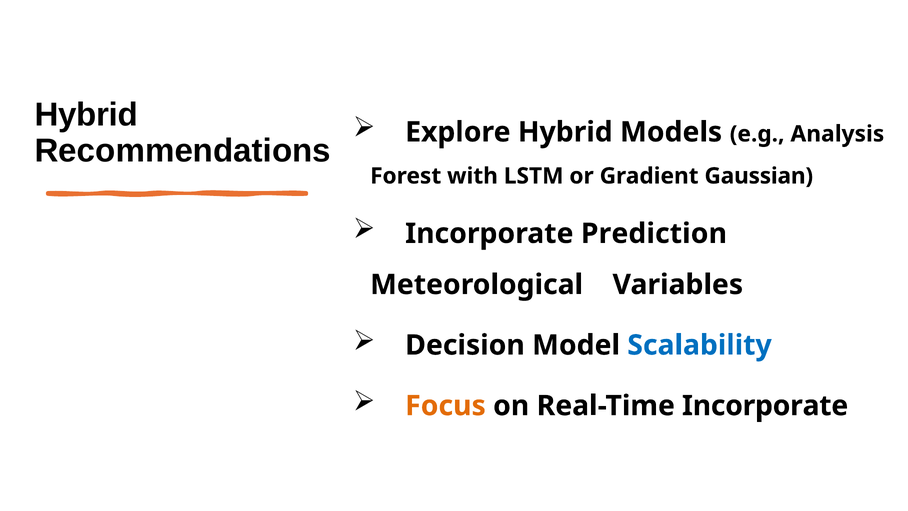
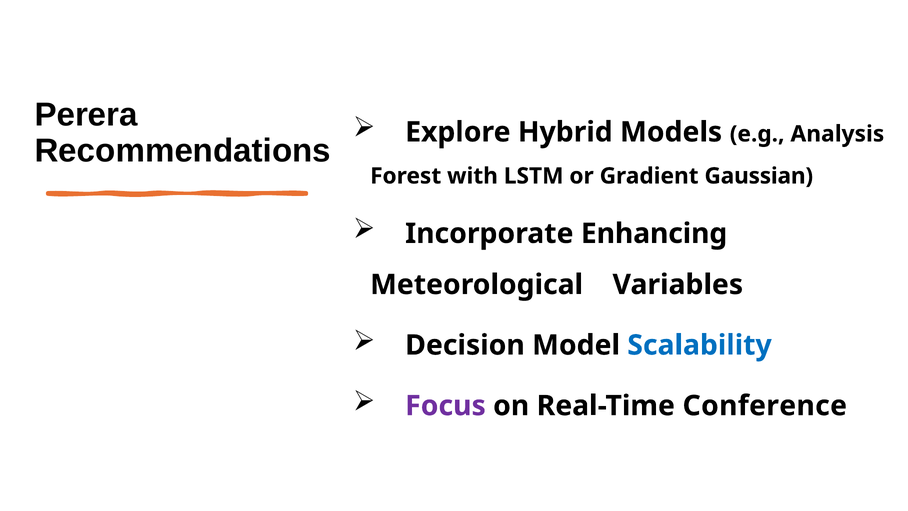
Hybrid: Hybrid -> Perera (86, 115)
Prediction: Prediction -> Enhancing (654, 233)
Focus colour: orange -> purple (445, 406)
Real-Time Incorporate: Incorporate -> Conference (765, 406)
